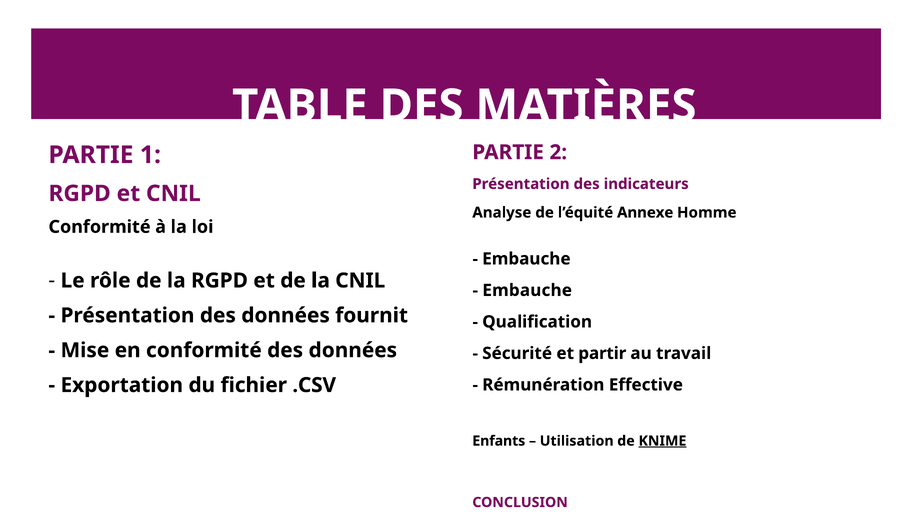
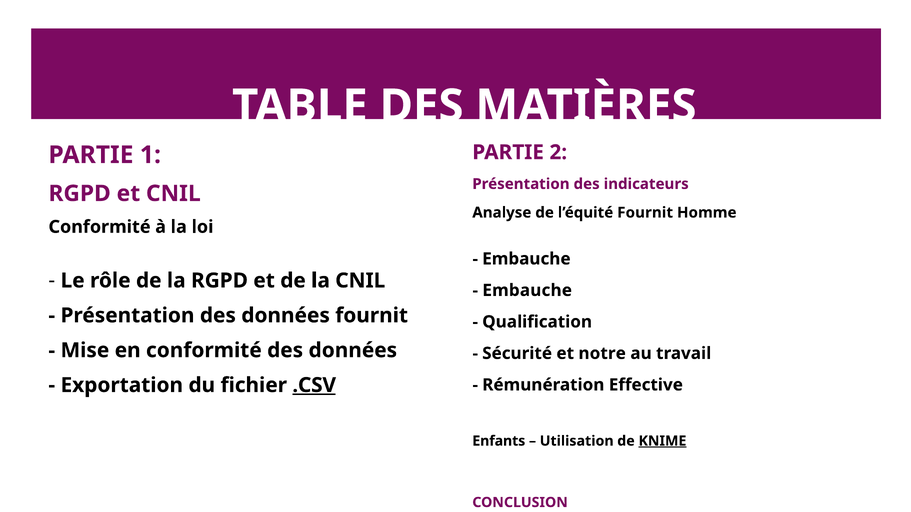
l’équité Annexe: Annexe -> Fournit (645, 213)
partir: partir -> notre (602, 354)
.CSV underline: none -> present (314, 385)
